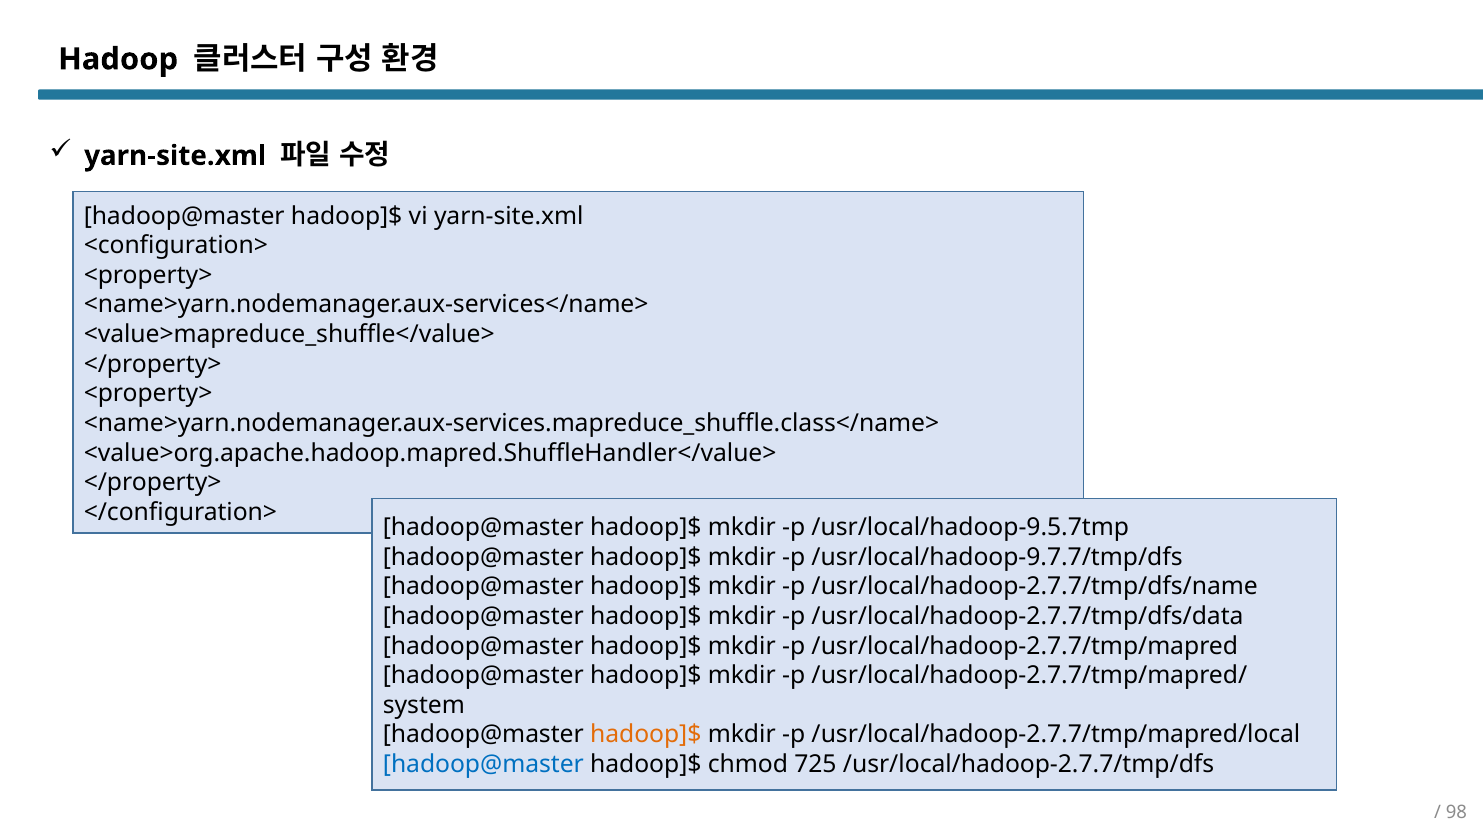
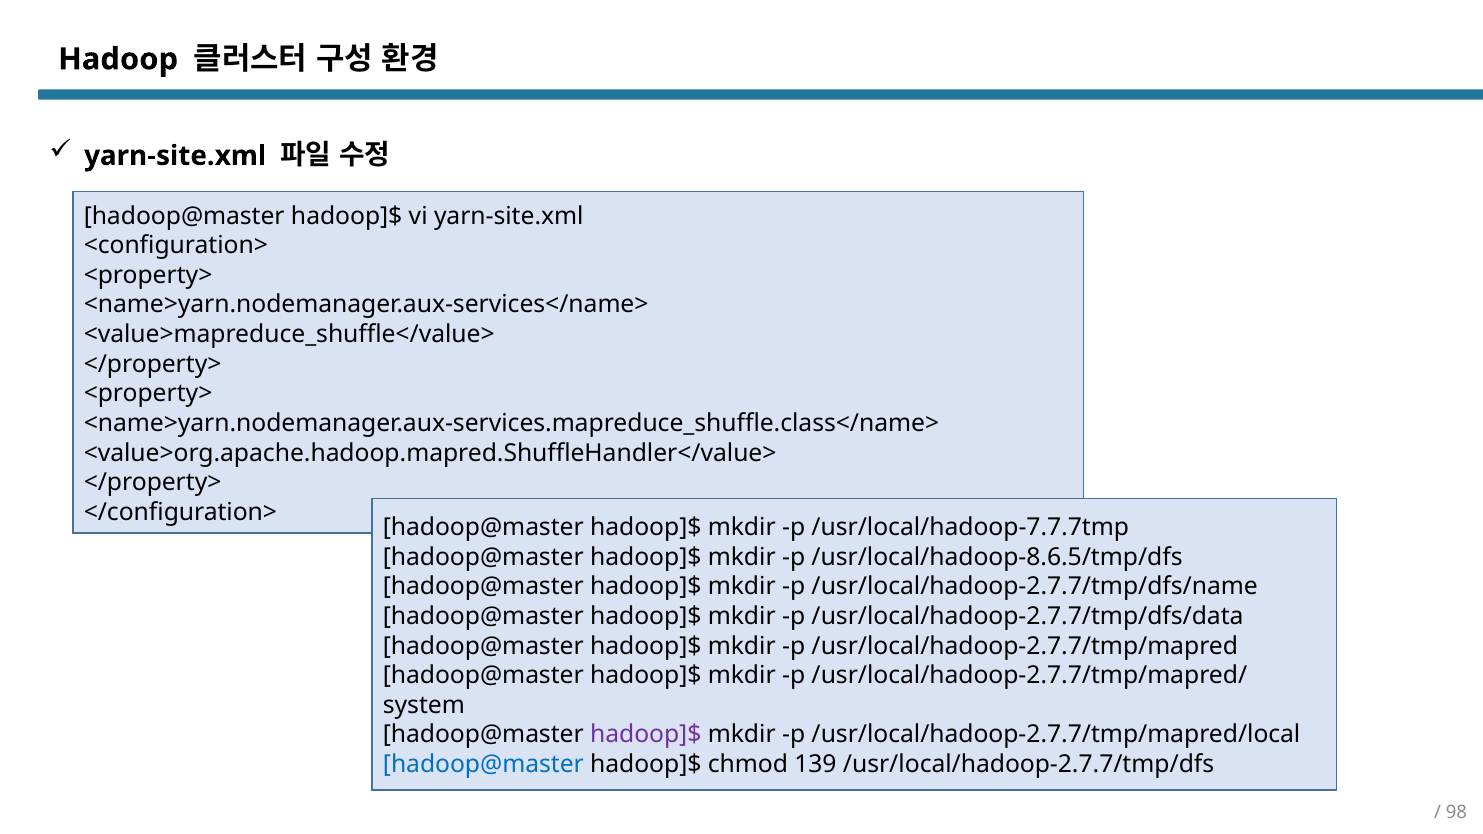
/usr/local/hadoop-9.5.7tmp: /usr/local/hadoop-9.5.7tmp -> /usr/local/hadoop-7.7.7tmp (970, 527)
/usr/local/hadoop-9.7.7/tmp/dfs: /usr/local/hadoop-9.7.7/tmp/dfs -> /usr/local/hadoop-8.6.5/tmp/dfs (997, 557)
hadoop]$ colour: orange -> purple (646, 735)
725: 725 -> 139 (815, 765)
